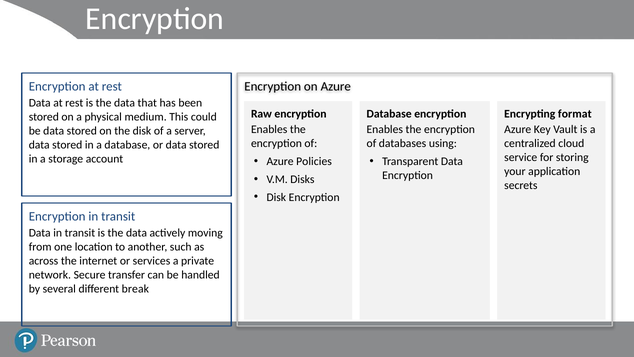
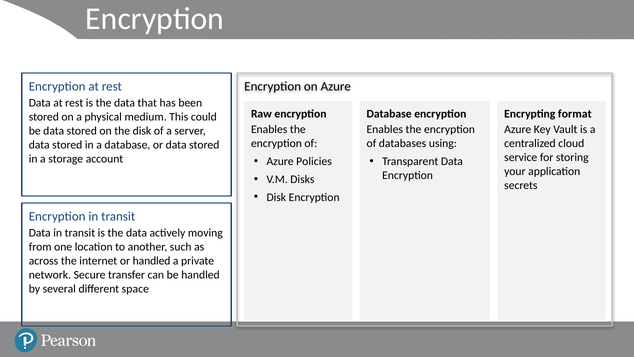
or services: services -> handled (152, 261)
break: break -> space (135, 289)
